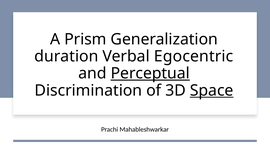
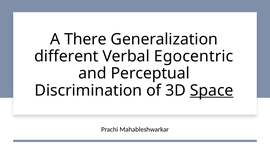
Prism: Prism -> There (85, 39)
duration: duration -> different (66, 56)
Perceptual underline: present -> none (150, 73)
